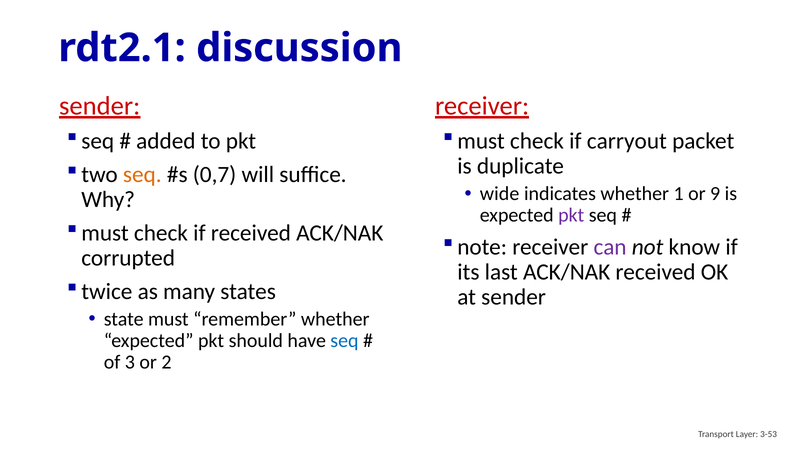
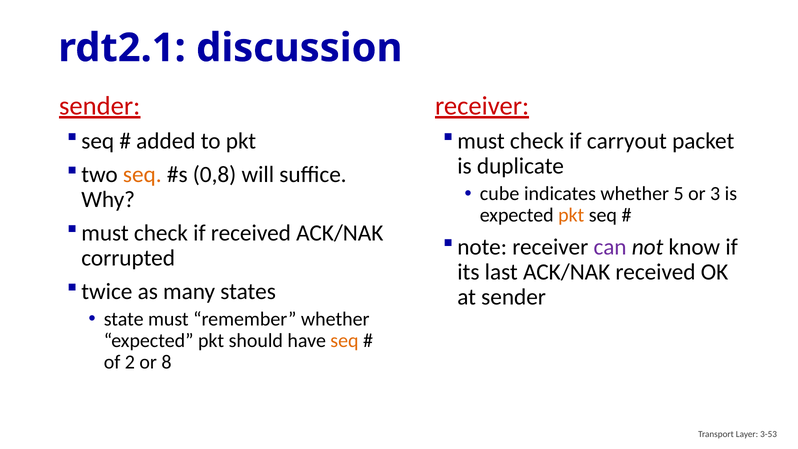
0,7: 0,7 -> 0,8 (215, 175)
wide: wide -> cube (500, 194)
1: 1 -> 5 (679, 194)
9: 9 -> 3 (715, 194)
pkt colour: purple -> orange (571, 215)
seq colour: blue -> orange (344, 341)
3: 3 -> 2 (130, 362)
2: 2 -> 8 (166, 362)
